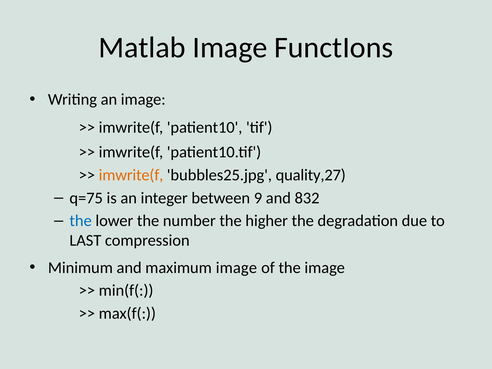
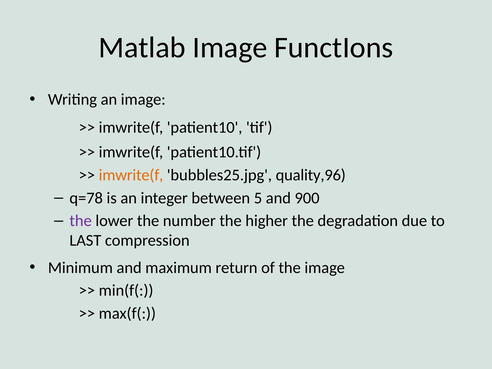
quality,27: quality,27 -> quality,96 (311, 175)
q=75: q=75 -> q=78 (86, 198)
9: 9 -> 5 (258, 198)
832: 832 -> 900 (307, 198)
the colour: blue -> purple (81, 221)
maximum image: image -> return (236, 268)
